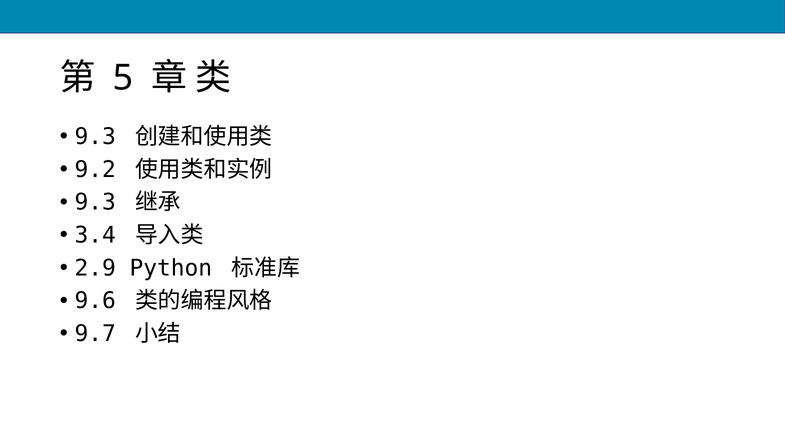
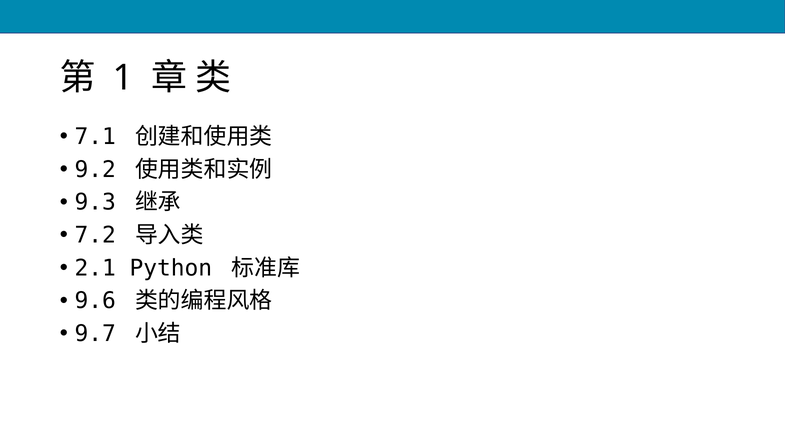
5: 5 -> 1 (123, 78)
9.3: 9.3 -> 7.1 (95, 137)
3.4: 3.4 -> 7.2 (95, 235)
2.9: 2.9 -> 2.1 (95, 268)
